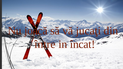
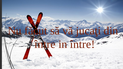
joacă: joacă -> făcut (36, 31)
in încat: încat -> între (82, 44)
